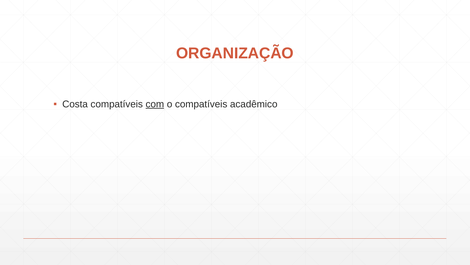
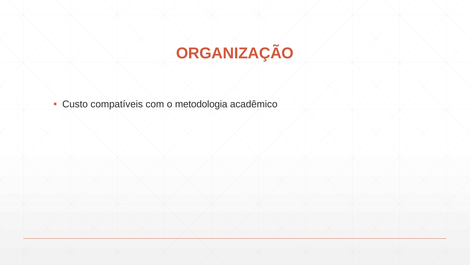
Costa: Costa -> Custo (75, 104)
com underline: present -> none (155, 104)
o compatíveis: compatíveis -> metodologia (201, 104)
